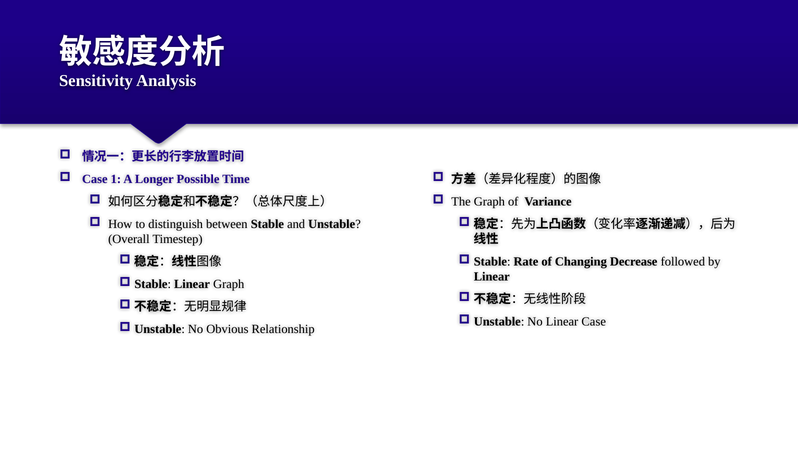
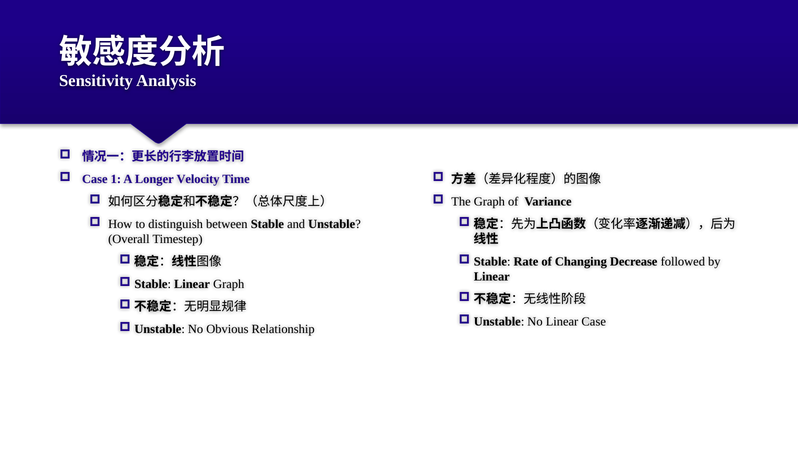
Possible: Possible -> Velocity (198, 179)
